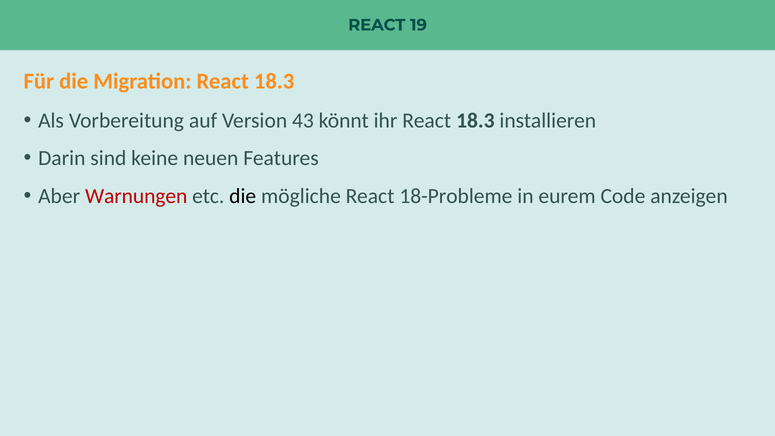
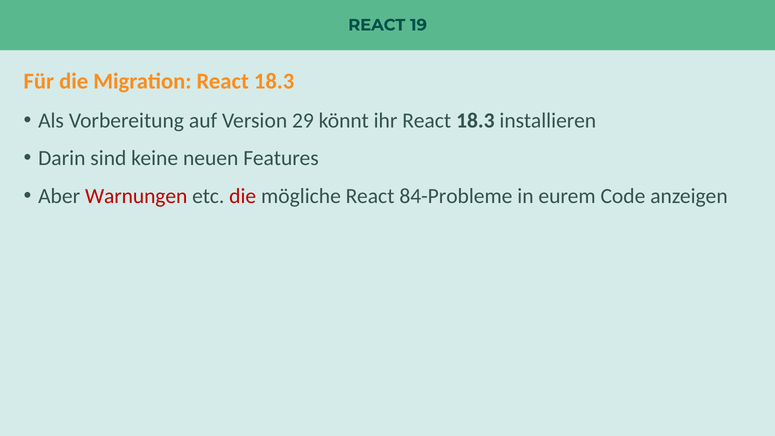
43: 43 -> 29 (303, 120)
die colour: black -> red (243, 196)
18-Probleme: 18-Probleme -> 84-Probleme (456, 196)
